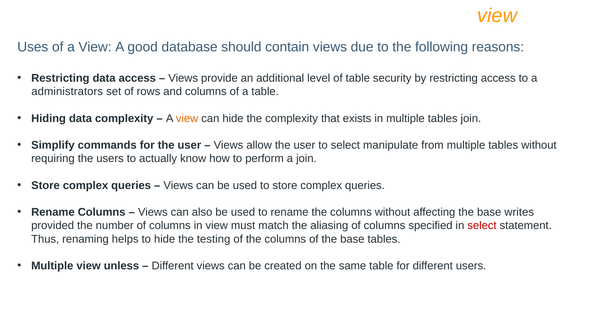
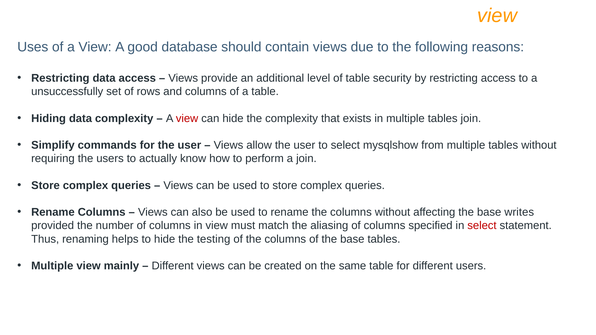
administrators: administrators -> unsuccessfully (67, 92)
view colour: orange -> red (187, 118)
manipulate: manipulate -> mysqlshow (391, 145)
unless: unless -> mainly (121, 266)
